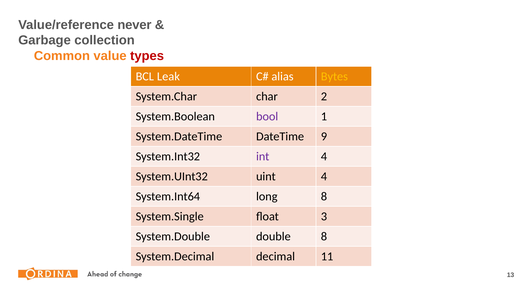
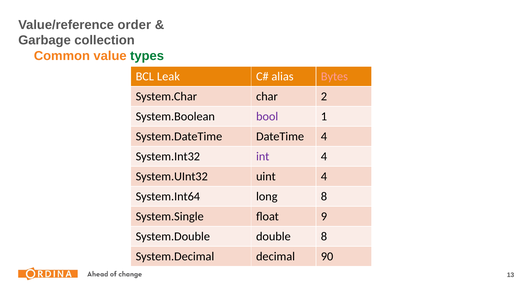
never: never -> order (134, 25)
types colour: red -> green (147, 56)
Bytes colour: yellow -> pink (334, 77)
DateTime 9: 9 -> 4 (324, 137)
3: 3 -> 9 (324, 217)
11: 11 -> 90 (327, 257)
